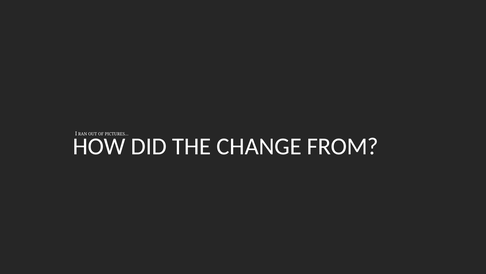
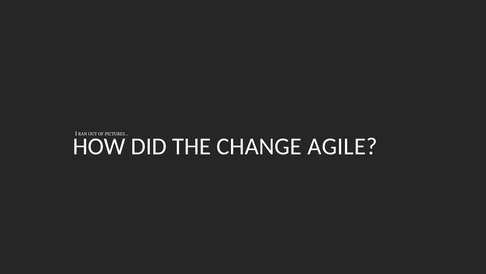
FROM: FROM -> AGILE (342, 146)
